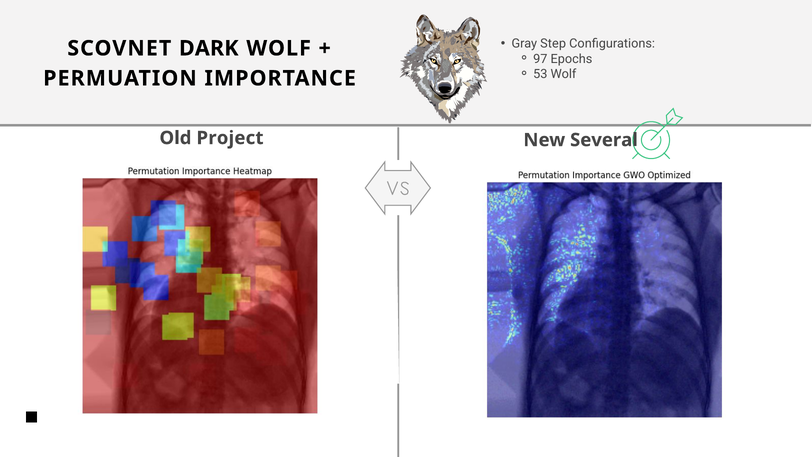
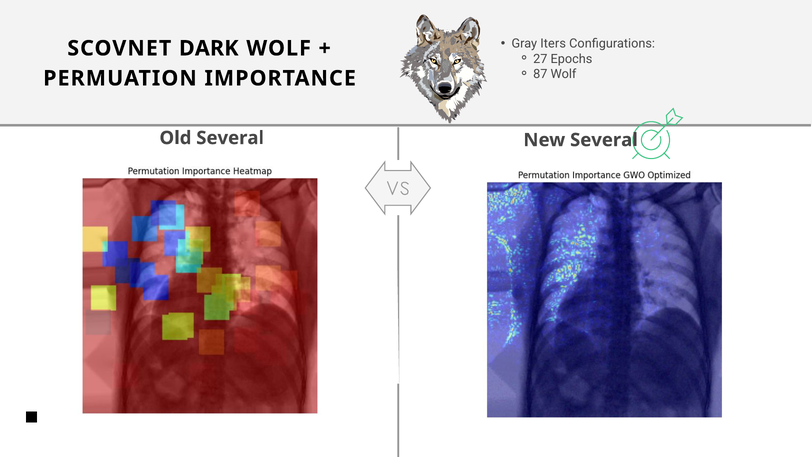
Step: Step -> Iters (553, 44)
97: 97 -> 27 (540, 59)
53: 53 -> 87 (540, 74)
Old Project: Project -> Several (230, 138)
